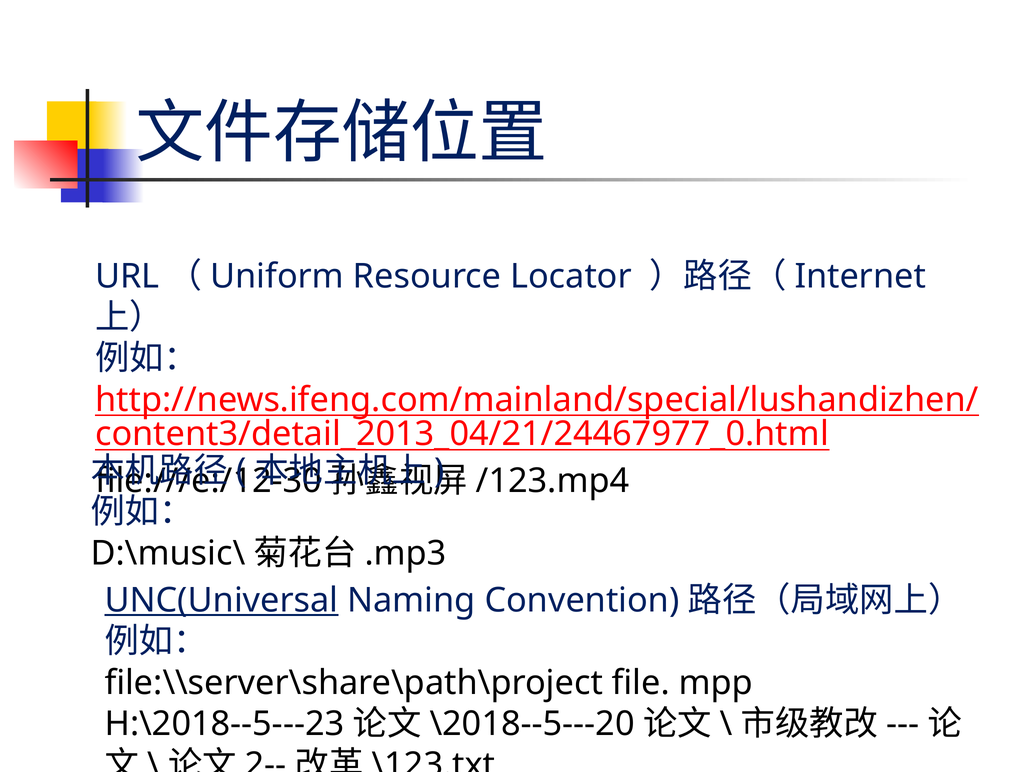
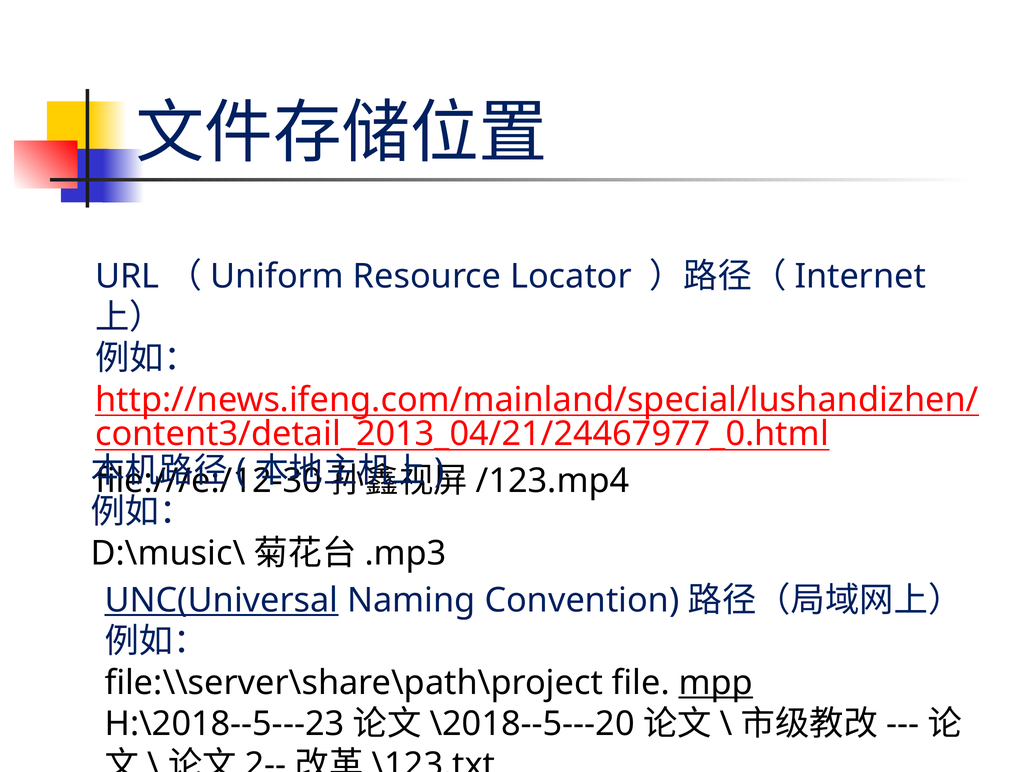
mpp underline: none -> present (716, 683)
